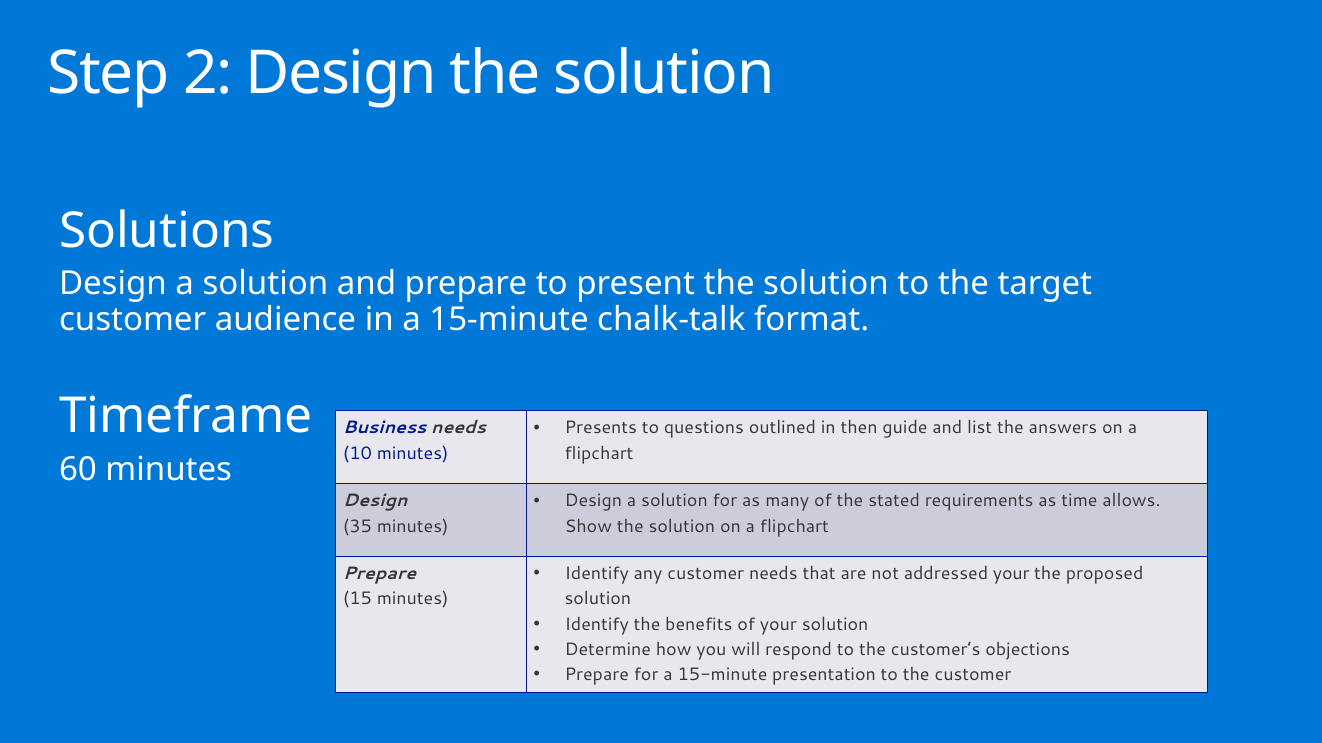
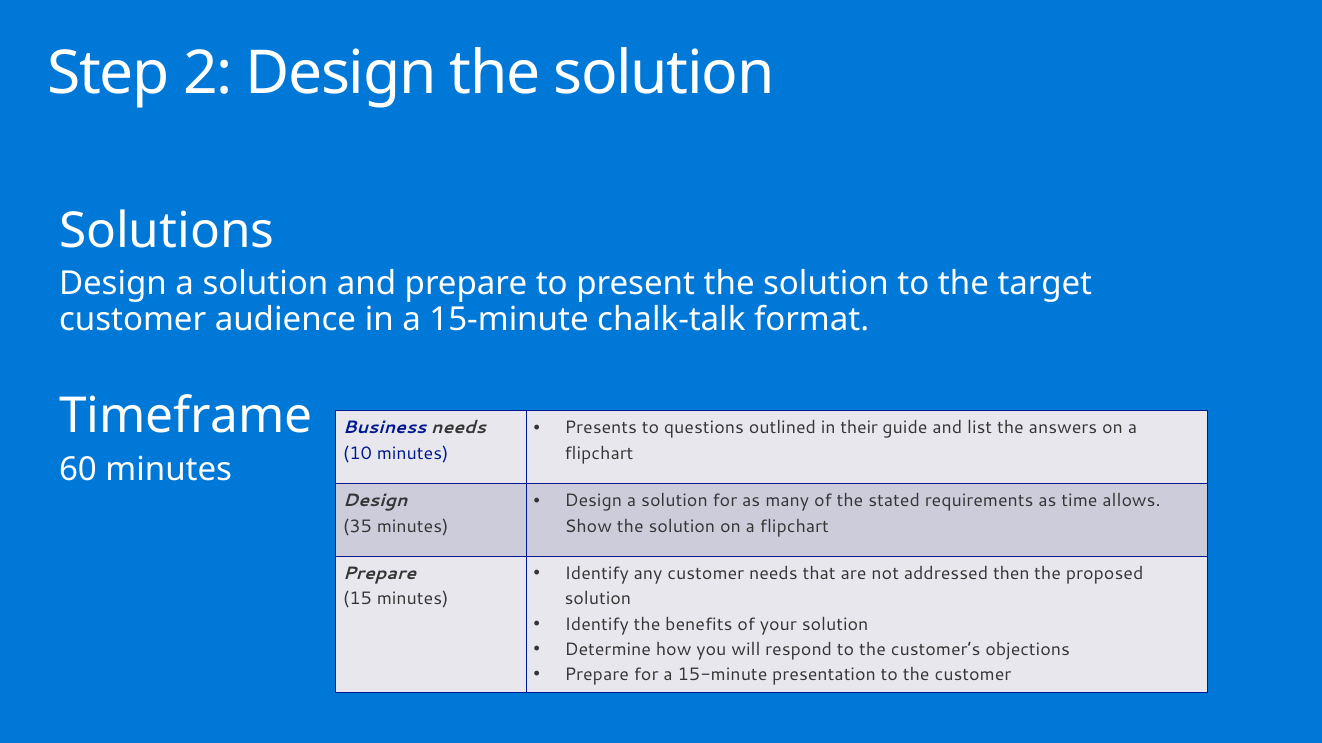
then: then -> their (859, 428)
addressed your: your -> then (1011, 574)
